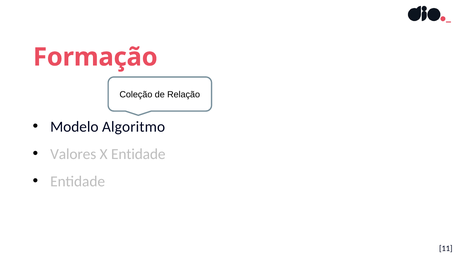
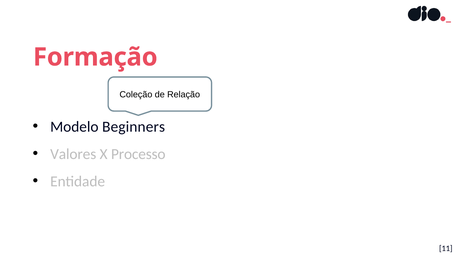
Algoritmo: Algoritmo -> Beginners (134, 127)
X Entidade: Entidade -> Processo (138, 154)
